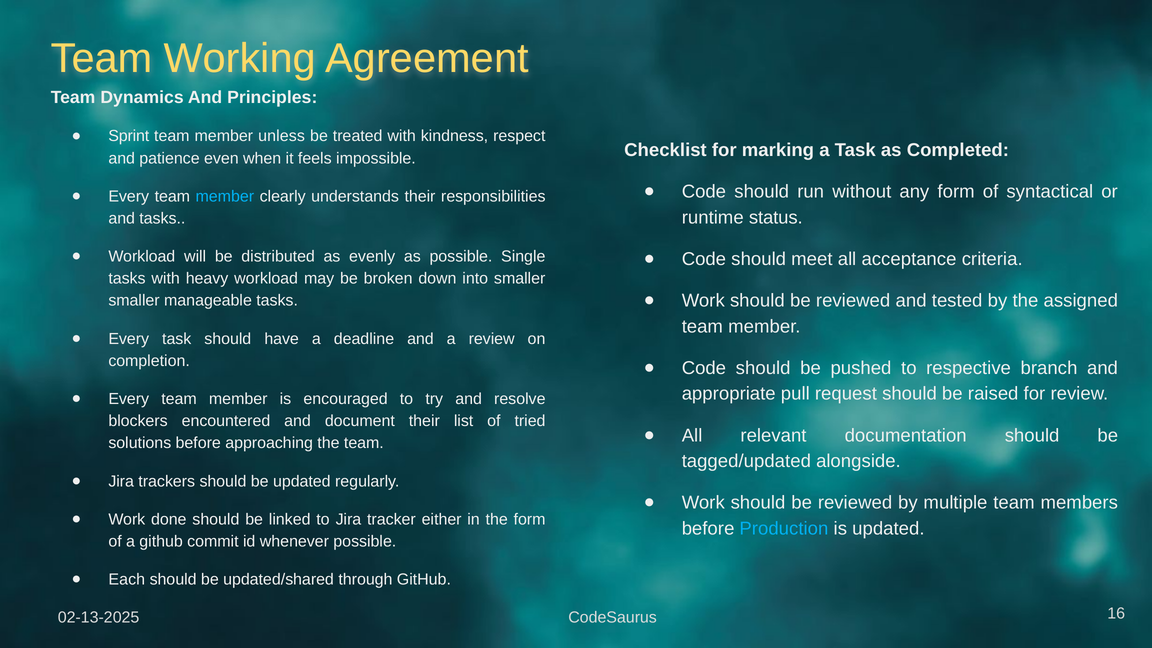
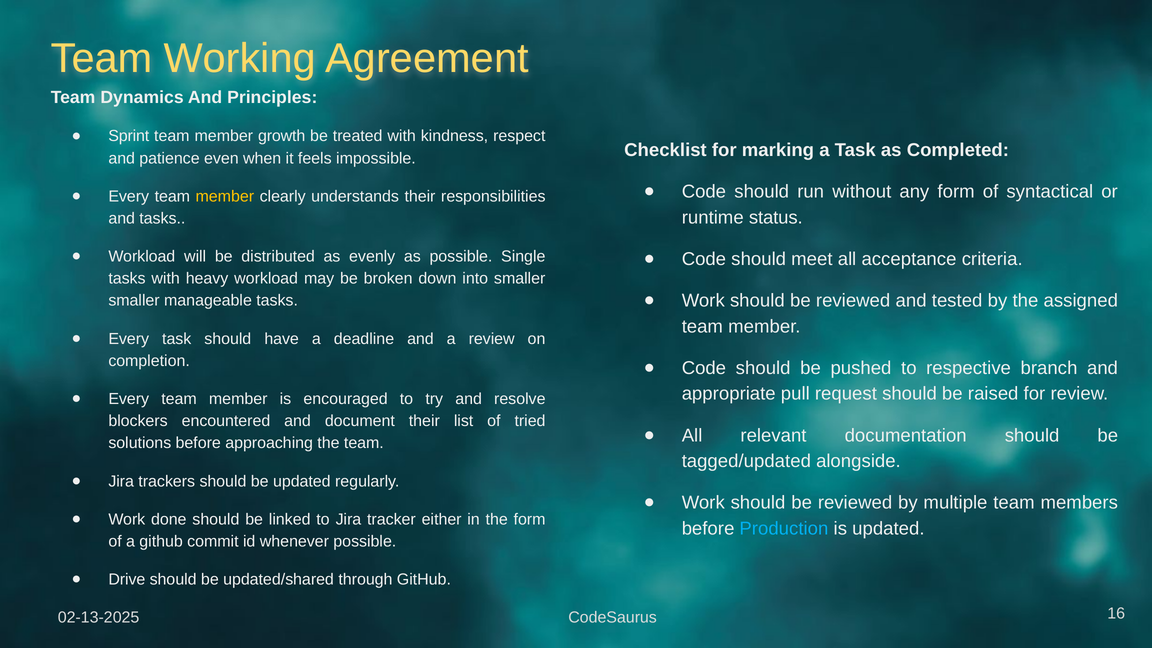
unless: unless -> growth (282, 136)
member colour: light blue -> yellow (225, 196)
Each: Each -> Drive (127, 580)
